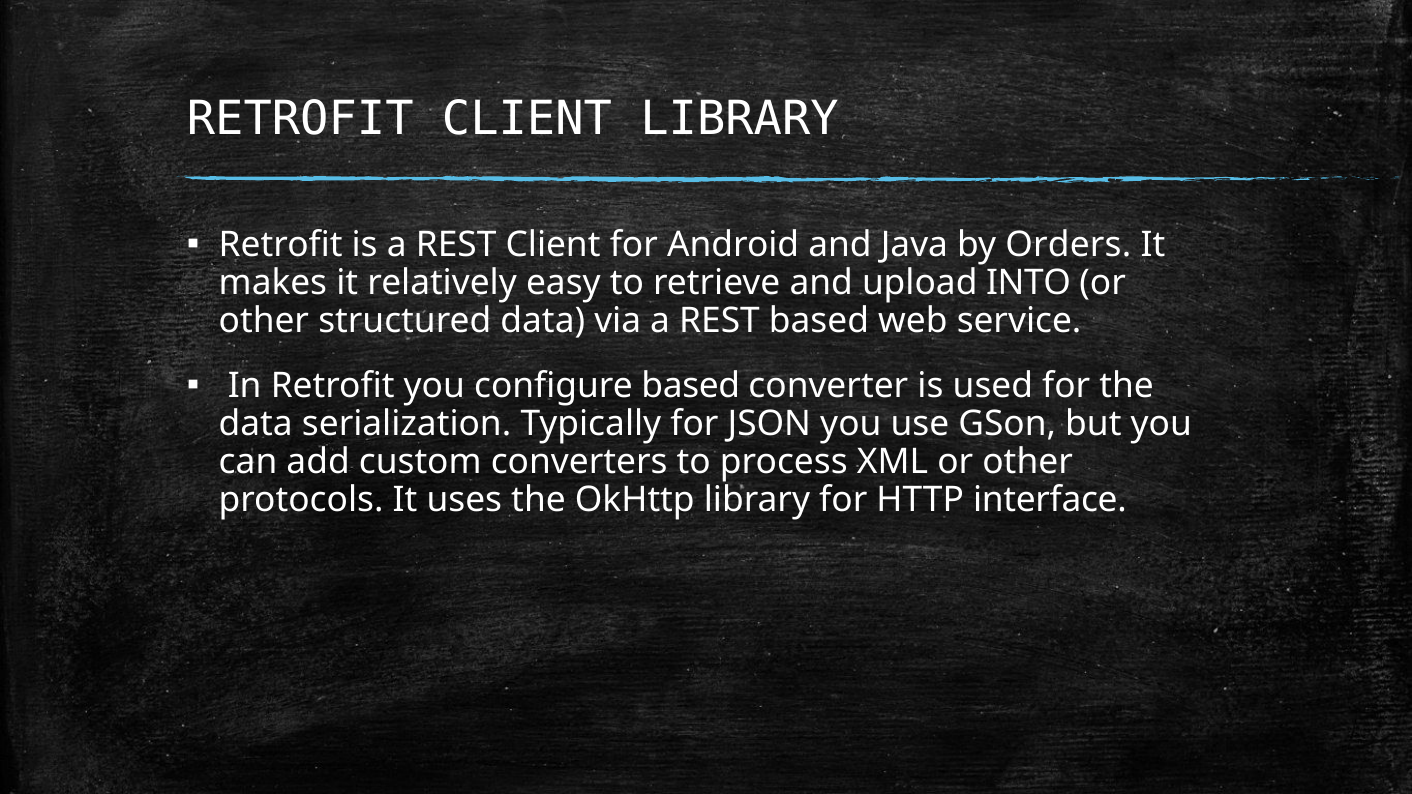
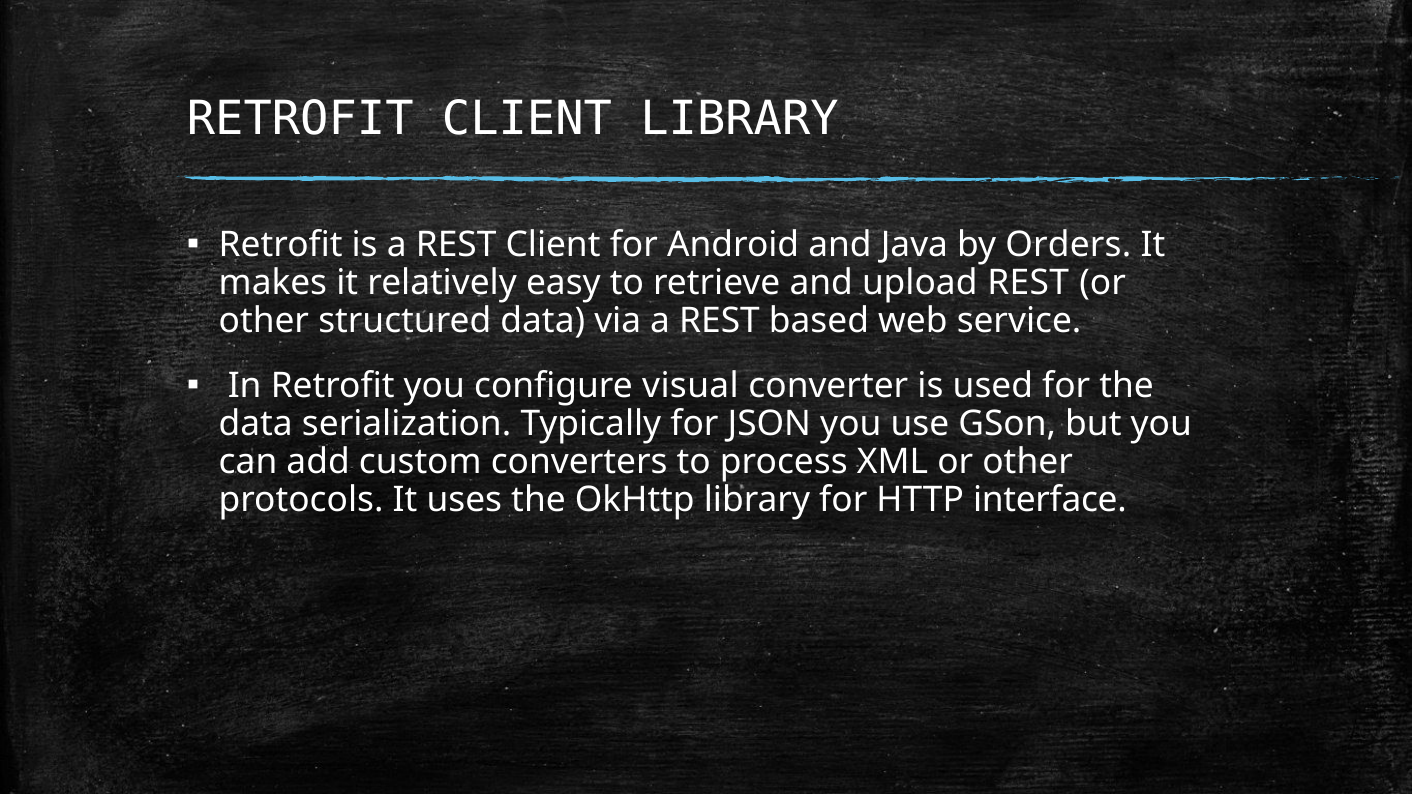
upload INTO: INTO -> REST (1028, 283)
configure based: based -> visual (690, 386)
